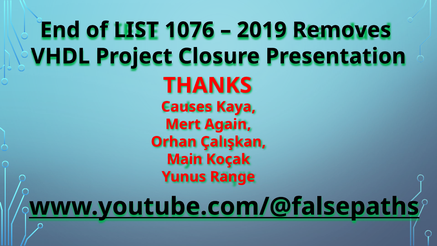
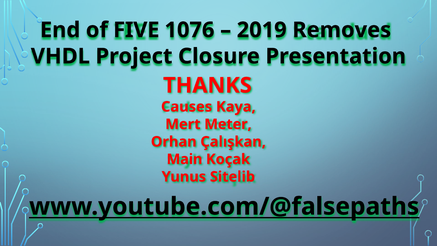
LIST: LIST -> FIVE (136, 30)
Again: Again -> Meter (228, 124)
Range: Range -> Sitelib (232, 177)
